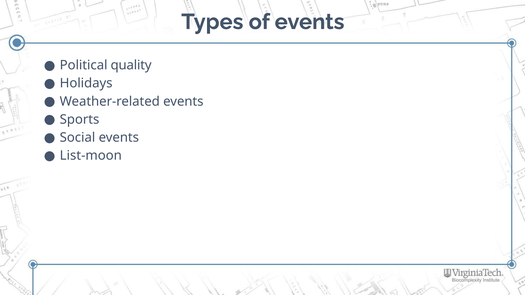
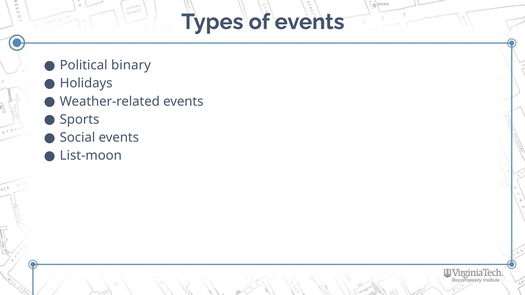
quality: quality -> binary (131, 65)
